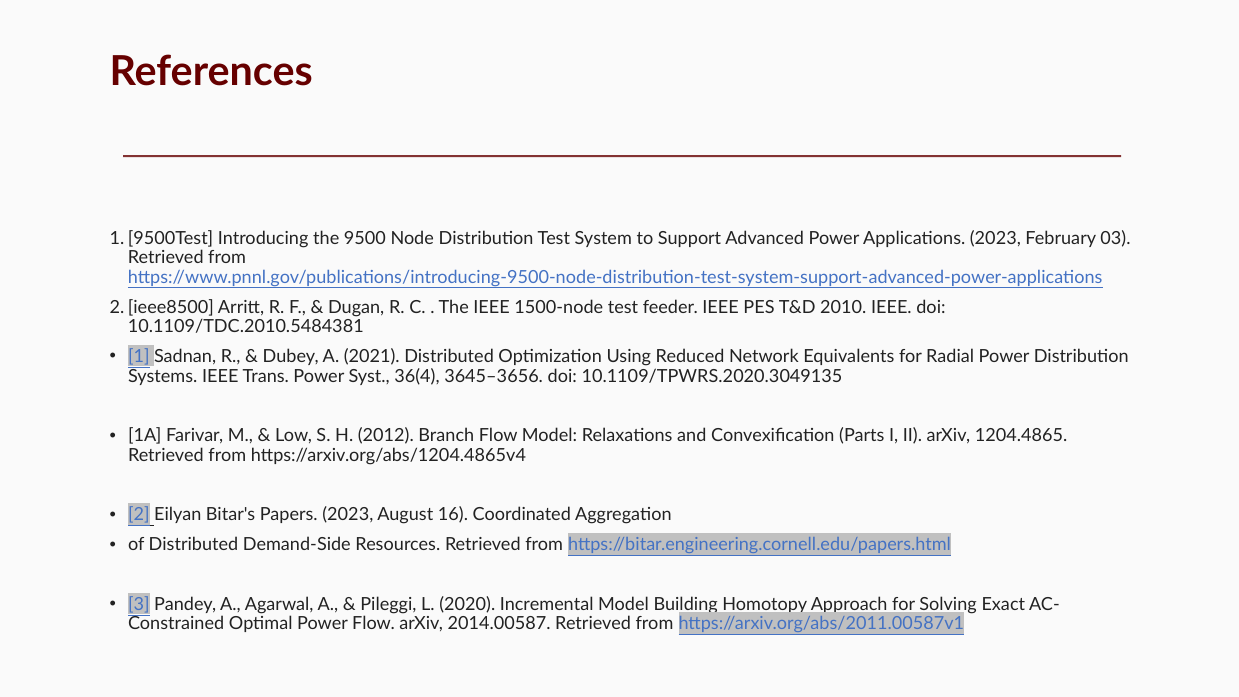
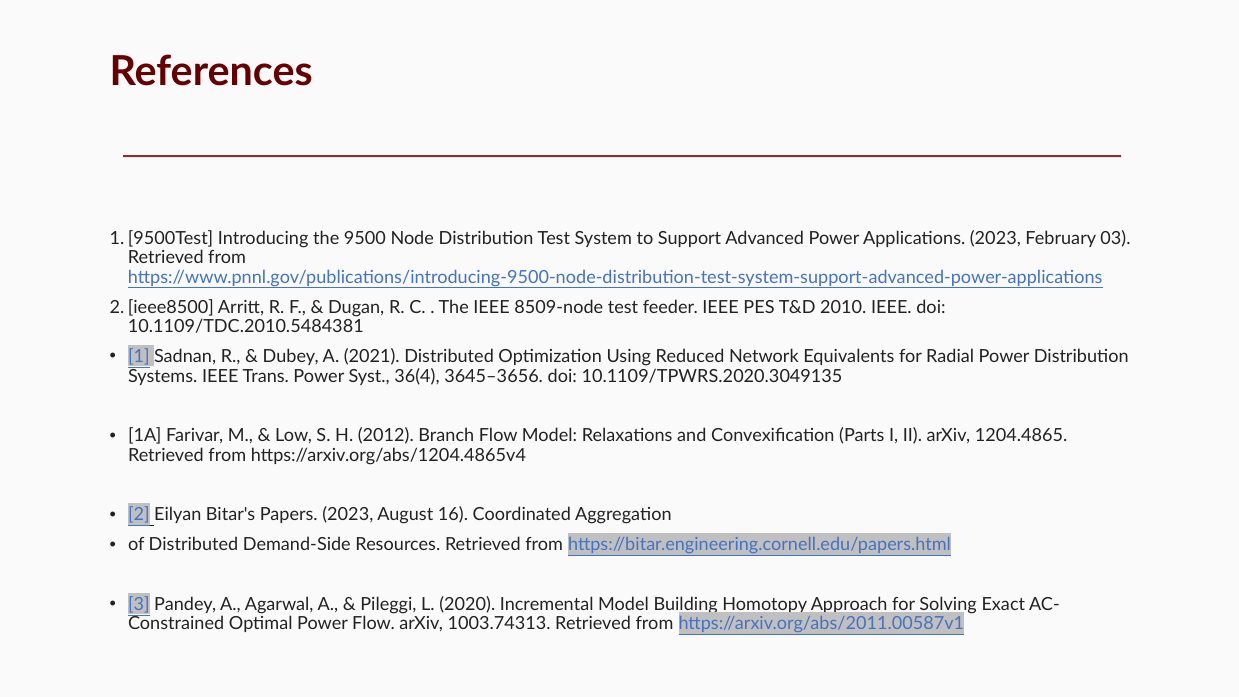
1500-node: 1500-node -> 8509-node (559, 307)
2014.00587: 2014.00587 -> 1003.74313 (499, 624)
